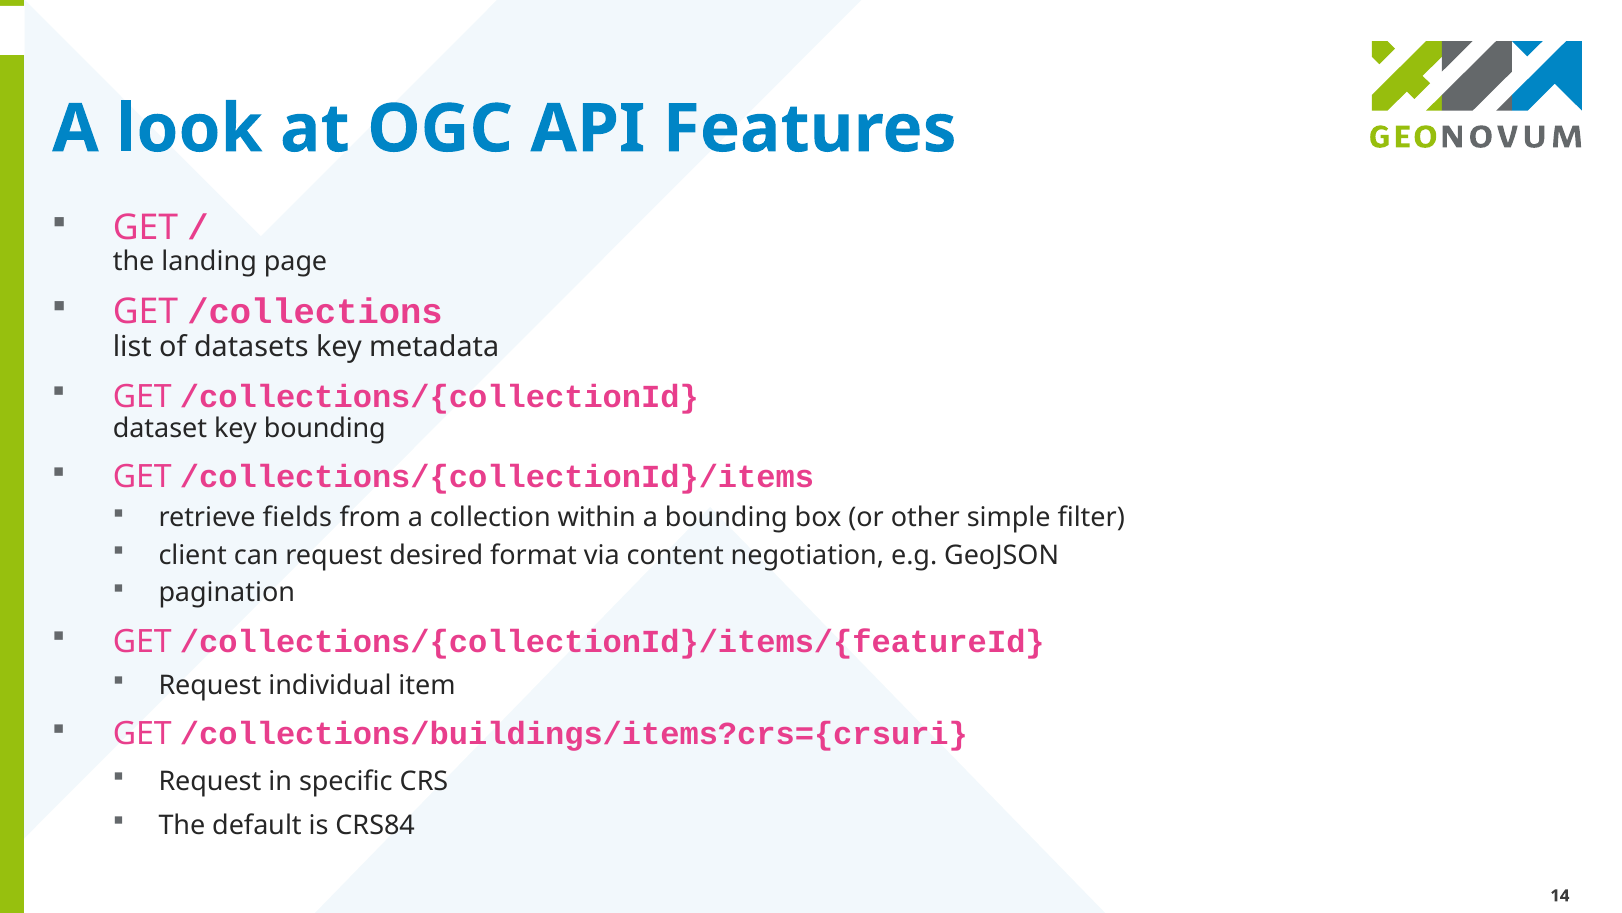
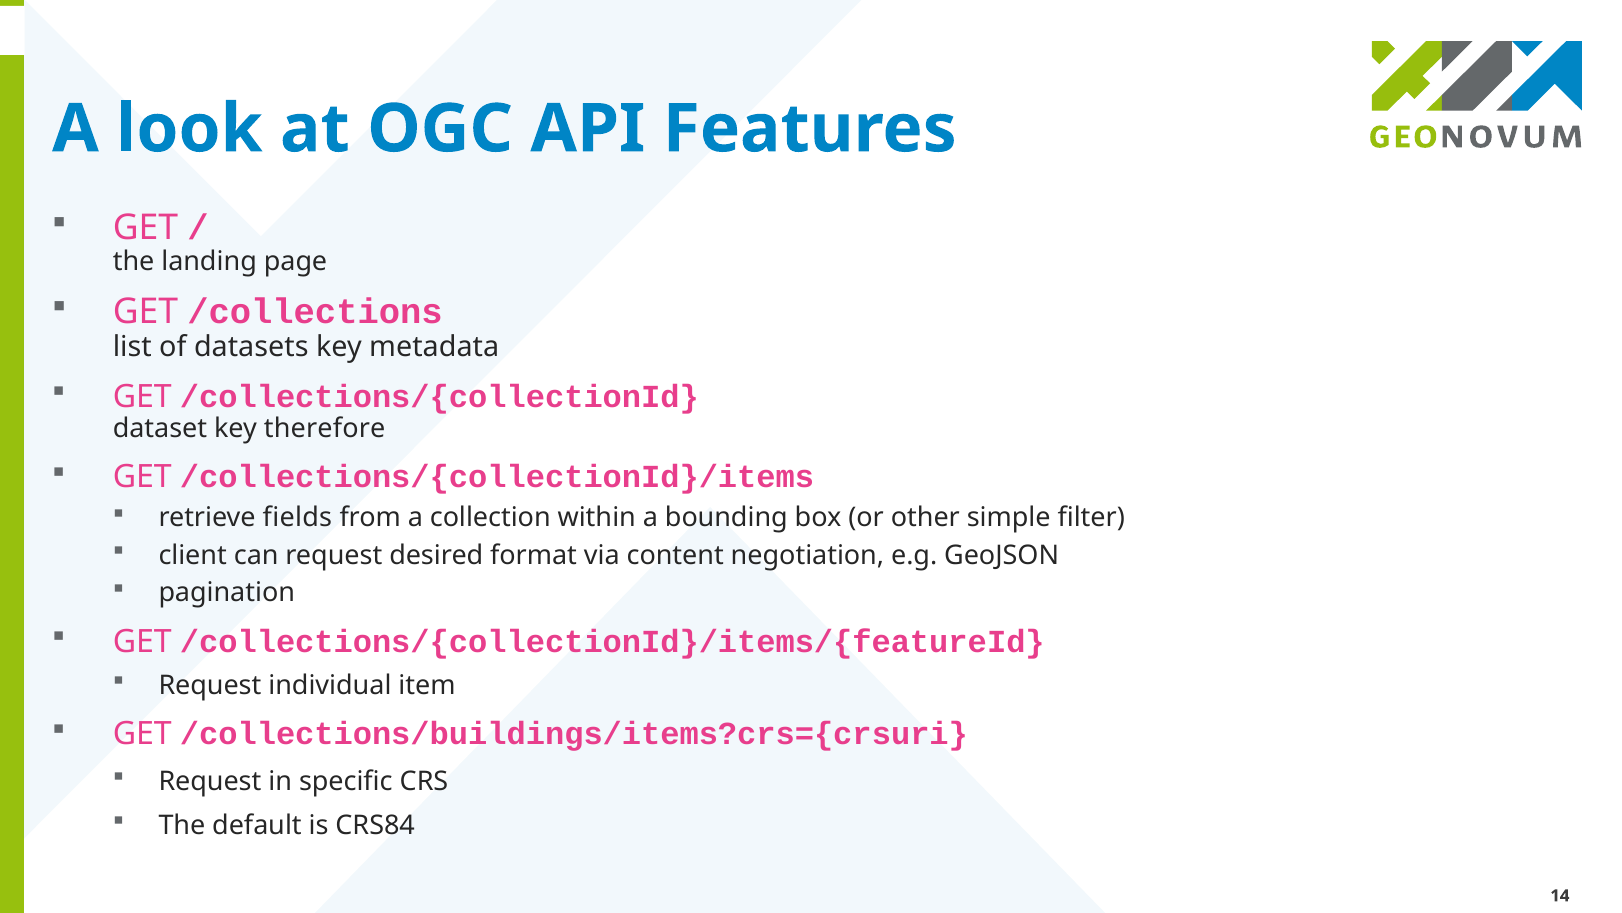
key bounding: bounding -> therefore (325, 428)
